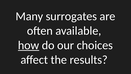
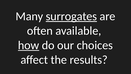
surrogates underline: none -> present (71, 16)
